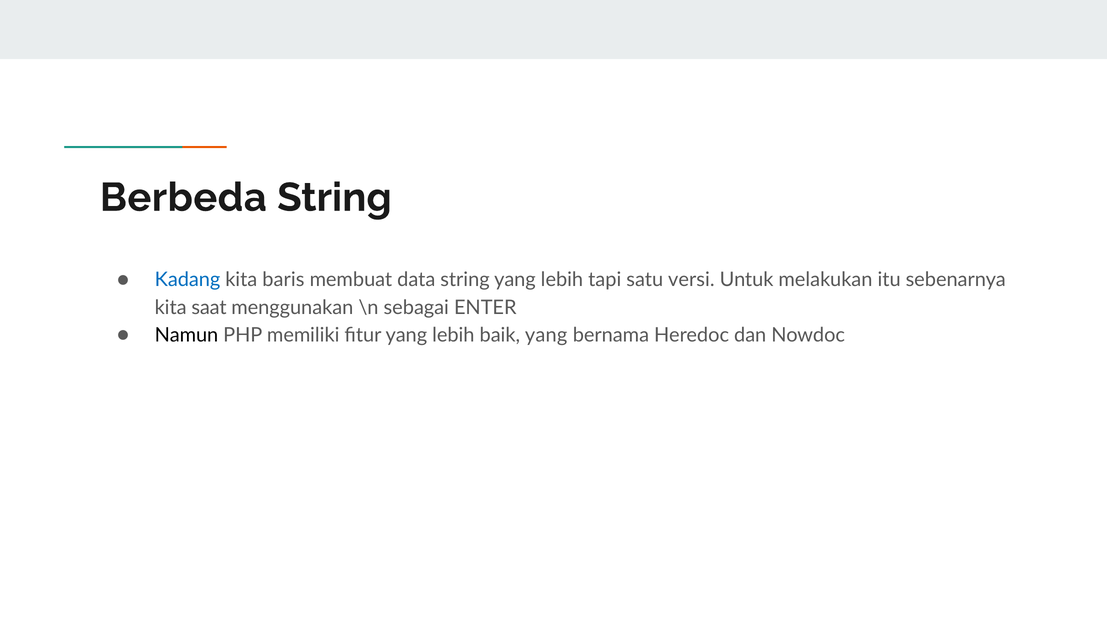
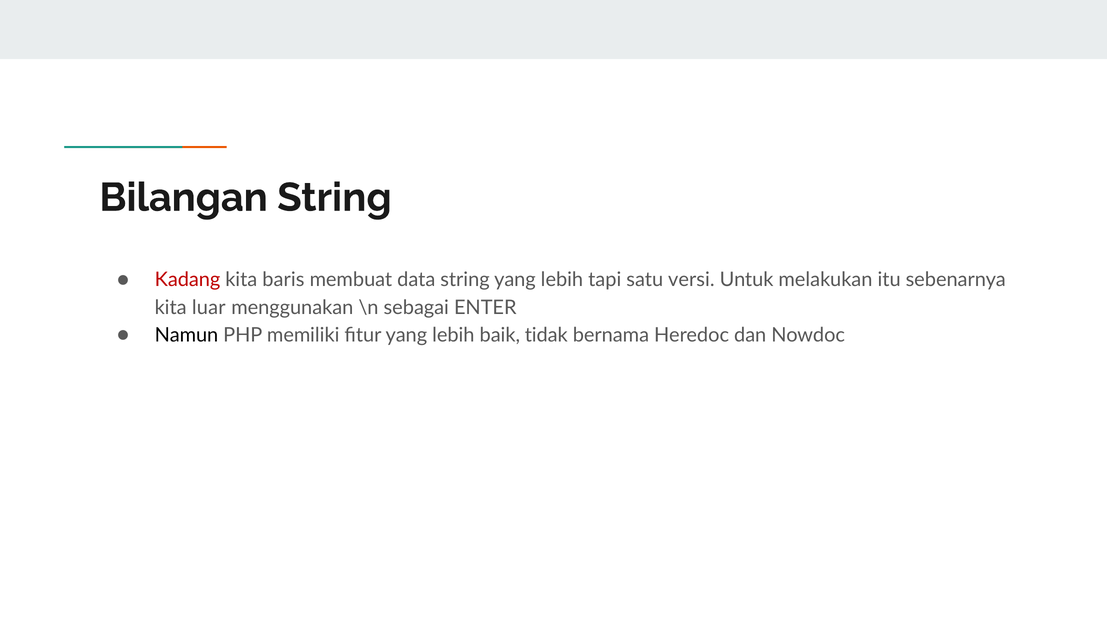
Berbeda: Berbeda -> Bilangan (184, 197)
Kadang colour: blue -> red (188, 280)
saat: saat -> luar (209, 307)
baik yang: yang -> tidak (546, 335)
